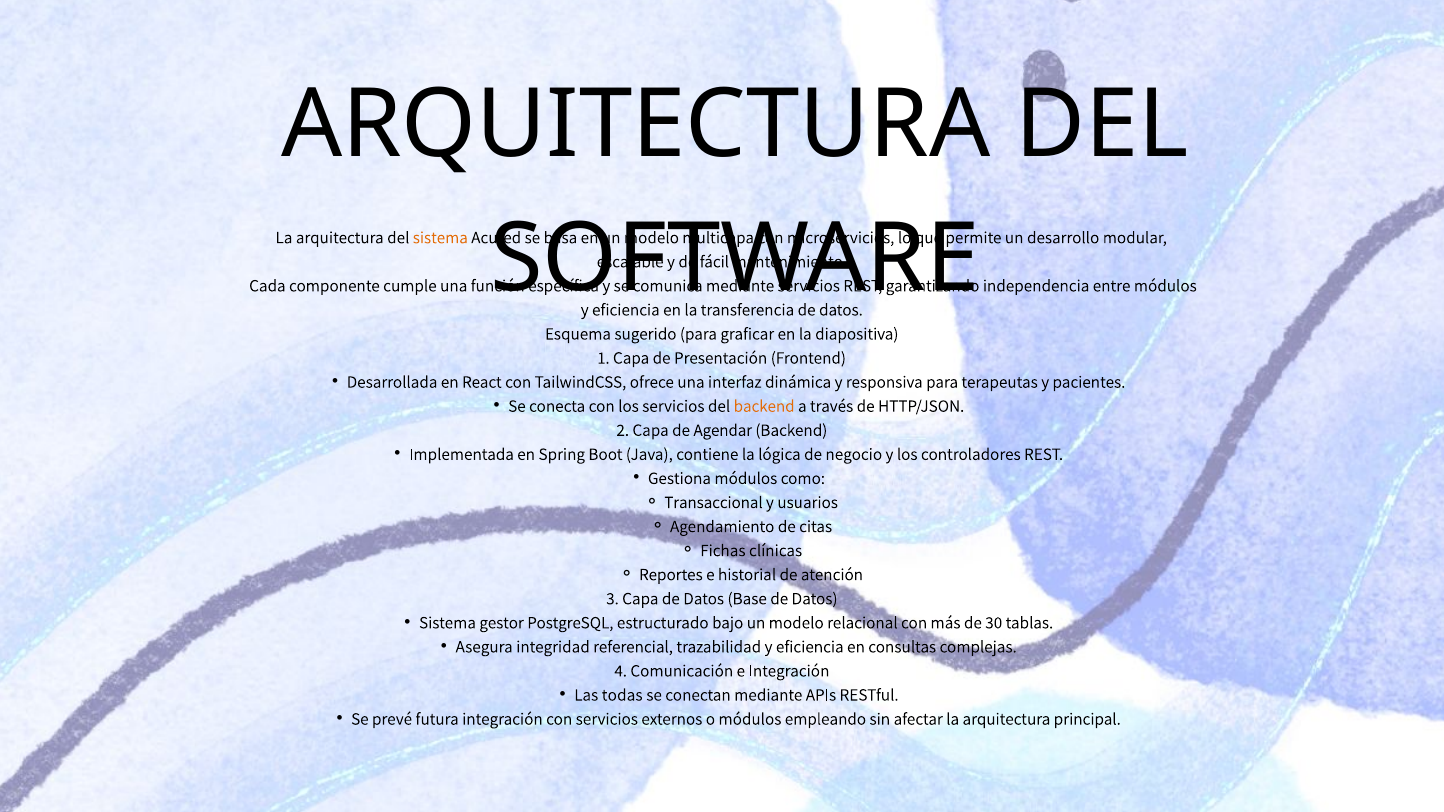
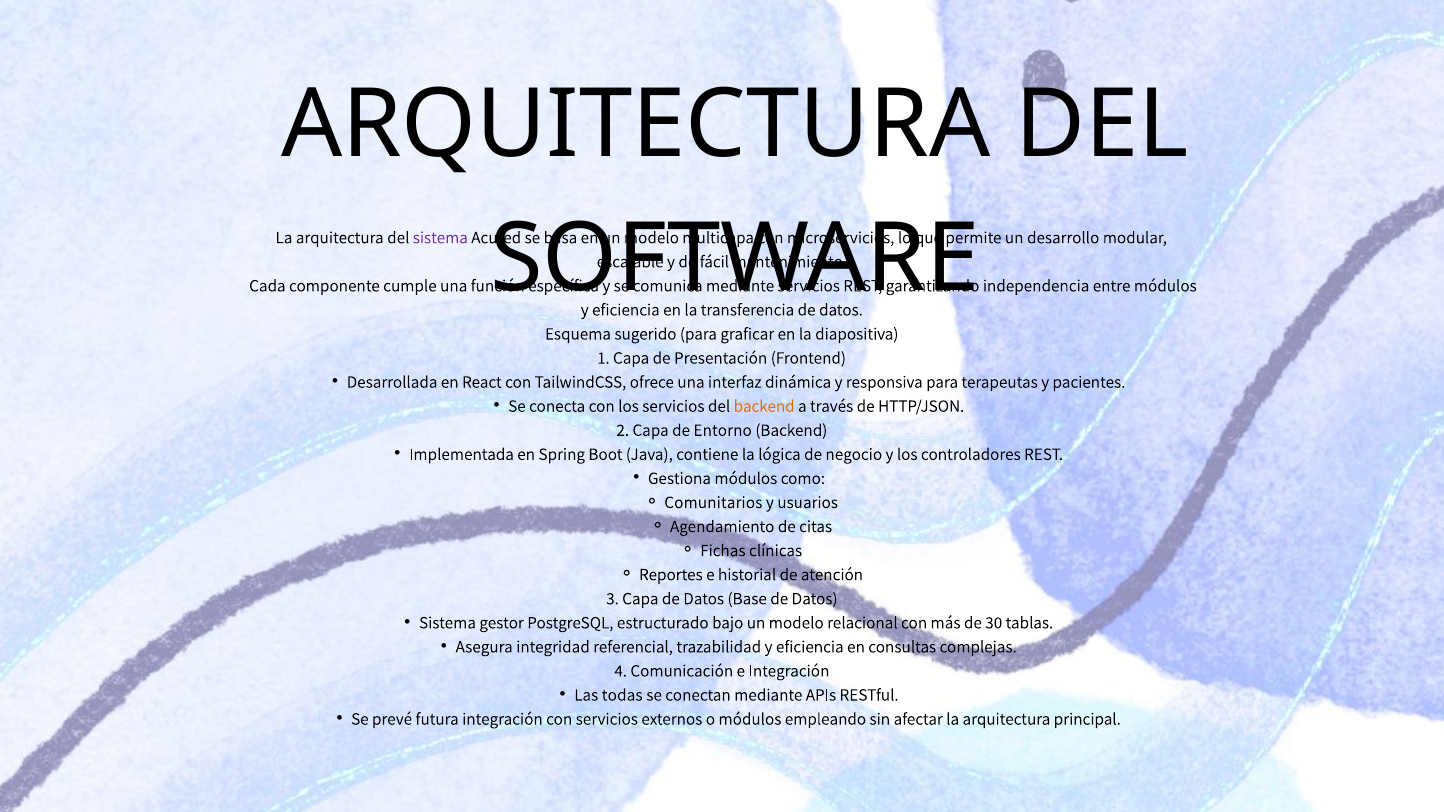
sistema colour: orange -> purple (440, 238)
Agendar: Agendar -> Entorno (723, 430)
Transaccional: Transaccional -> Comunitarios (713, 503)
